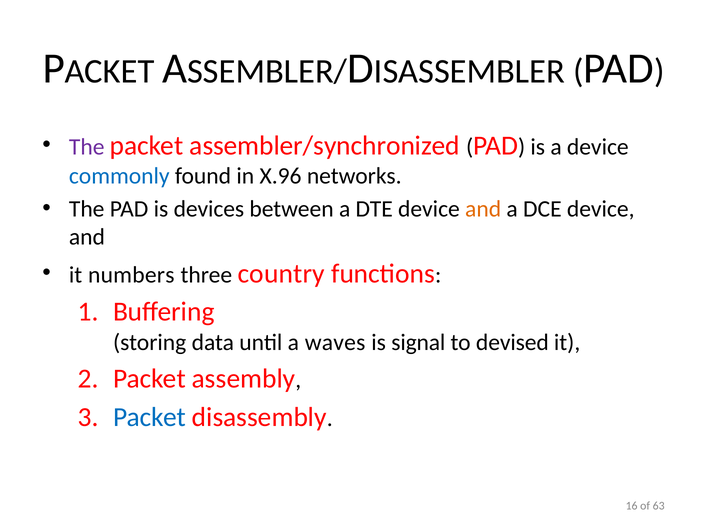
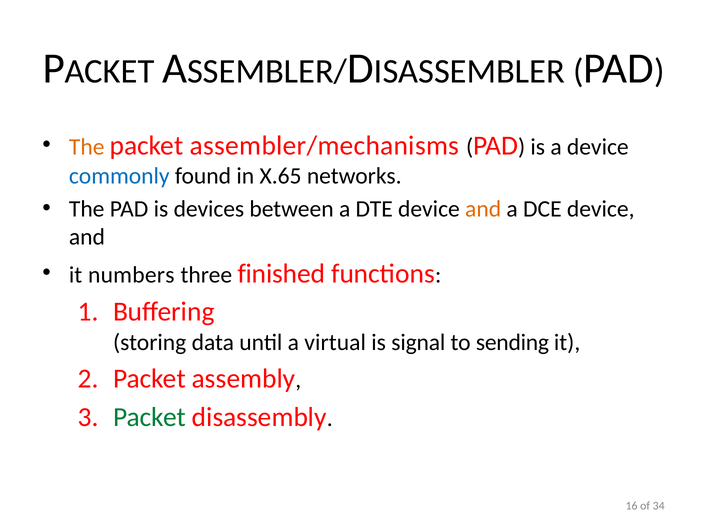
The colour: purple -> orange (87, 147)
assembler/synchronized: assembler/synchronized -> assembler/mechanisms (325, 146)
X.96: X.96 -> X.65 (281, 176)
country: country -> finished (281, 274)
waves: waves -> virtual (335, 342)
devised: devised -> sending (512, 342)
Packet colour: blue -> green (150, 417)
63: 63 -> 34 (659, 506)
